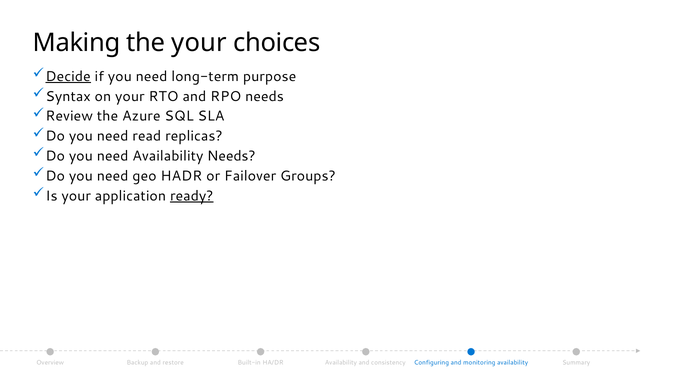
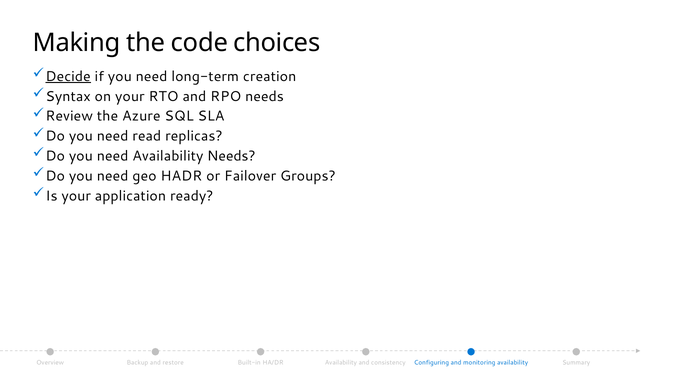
the your: your -> code (199, 43)
purpose: purpose -> creation (270, 76)
ready underline: present -> none (192, 196)
